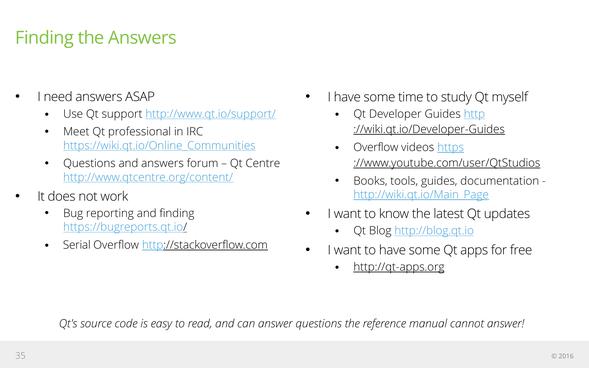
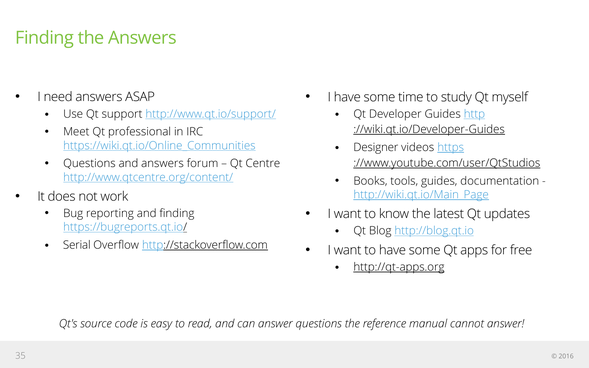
Overflow: Overflow -> Designer (376, 147)
